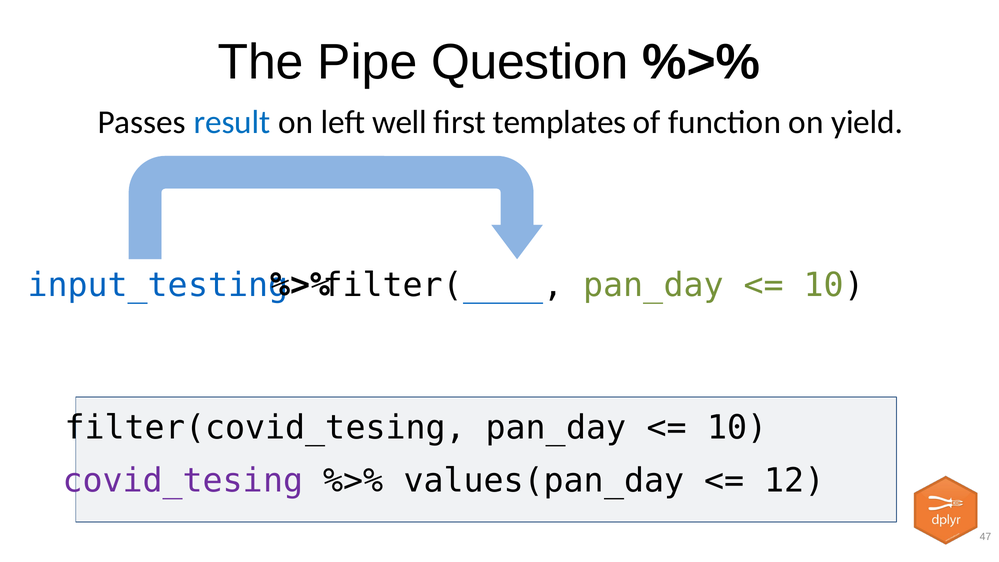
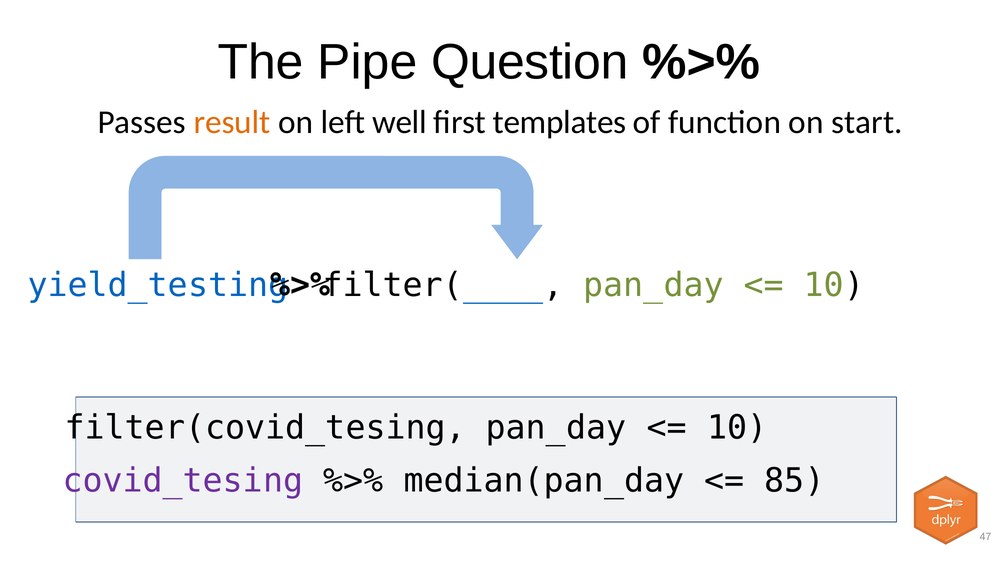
result colour: blue -> orange (232, 122)
yield: yield -> start (867, 122)
input_testing: input_testing -> yield_testing (158, 285)
values(pan_day: values(pan_day -> median(pan_day (544, 481)
12: 12 -> 85 (794, 481)
